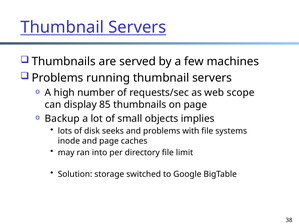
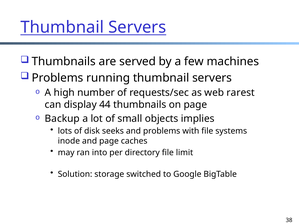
scope: scope -> rarest (241, 93)
85: 85 -> 44 (105, 105)
